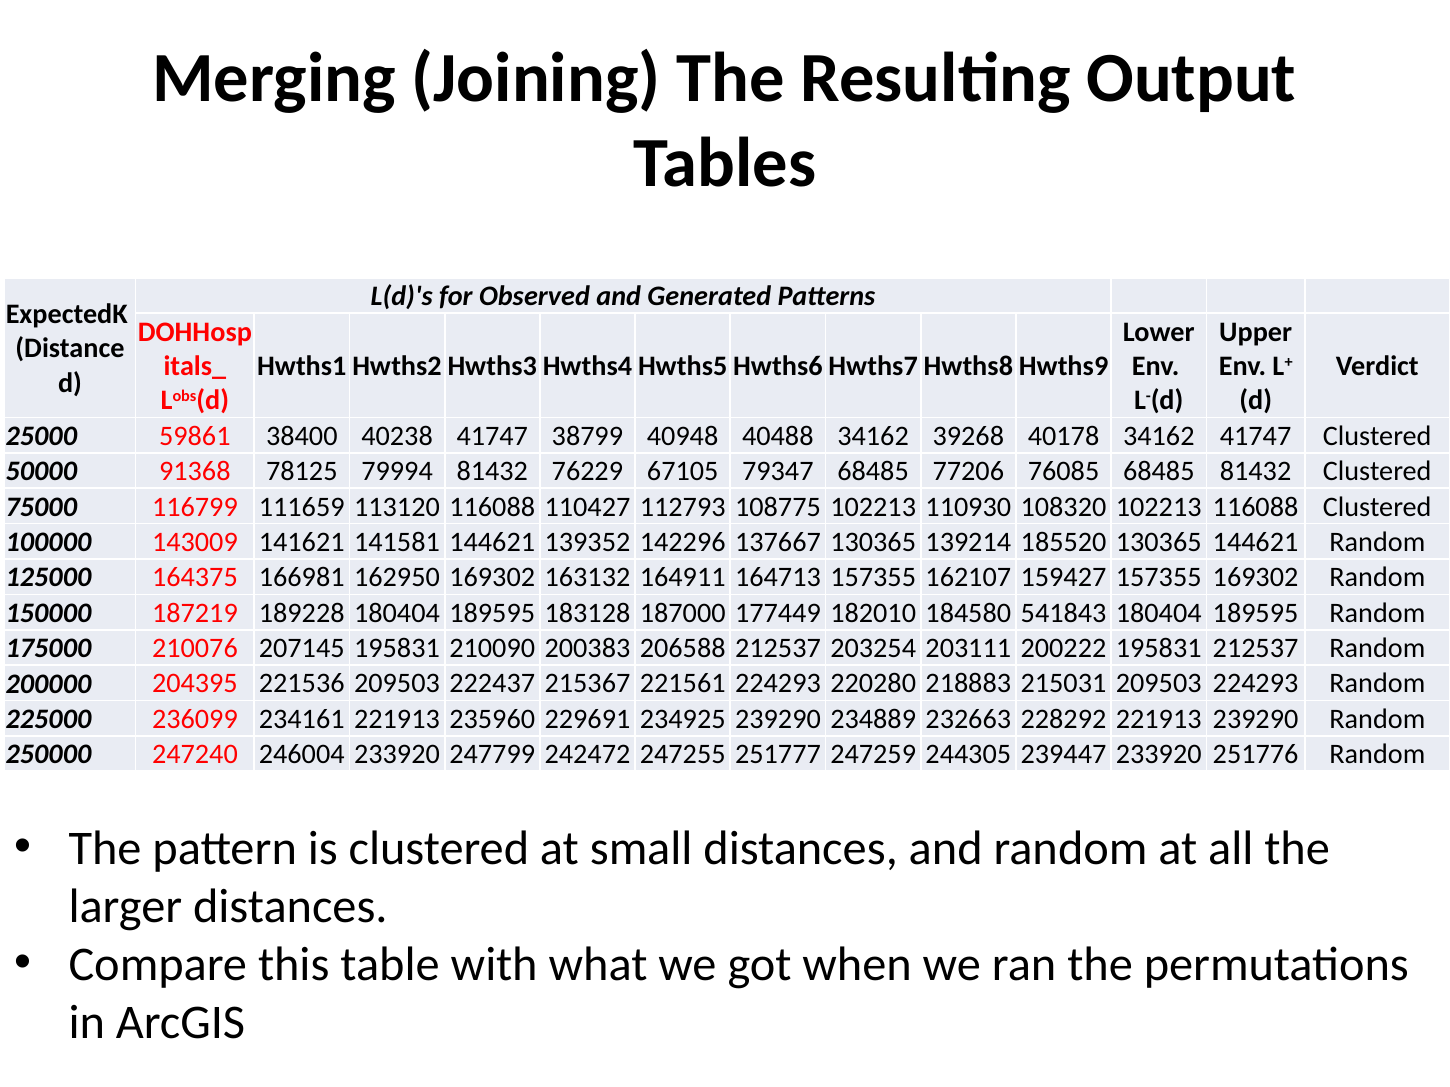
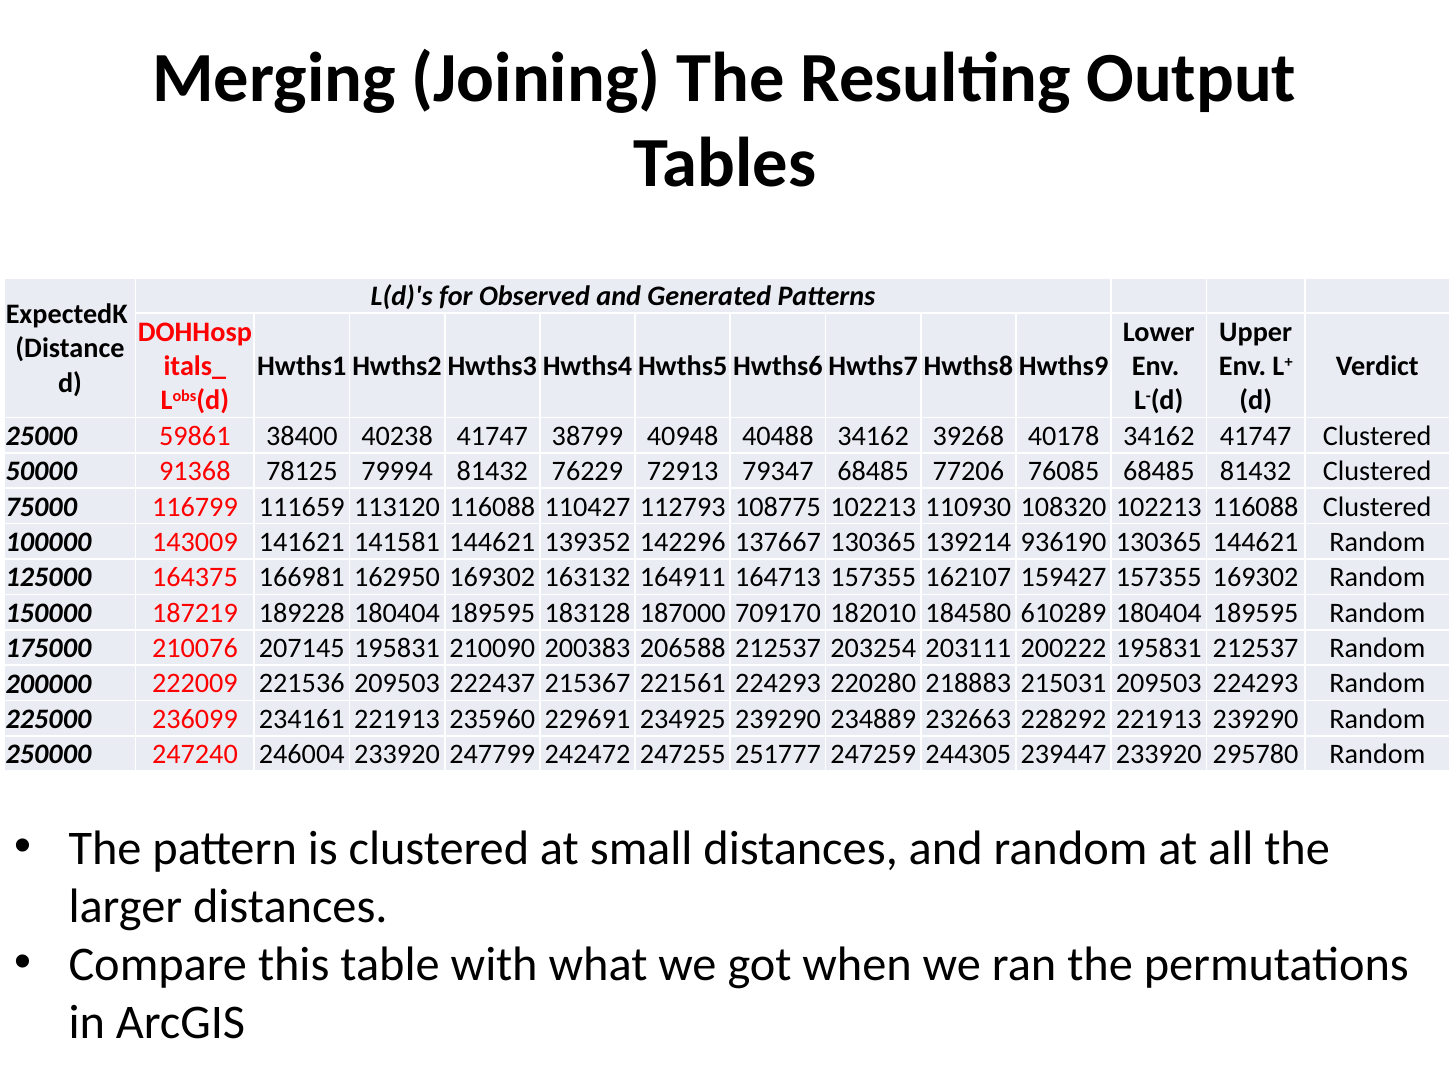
67105: 67105 -> 72913 (683, 472)
185520: 185520 -> 936190 (1064, 542)
177449: 177449 -> 709170 (778, 613)
541843: 541843 -> 610289 (1064, 613)
204395: 204395 -> 222009 (195, 684)
251776: 251776 -> 295780 (1256, 755)
